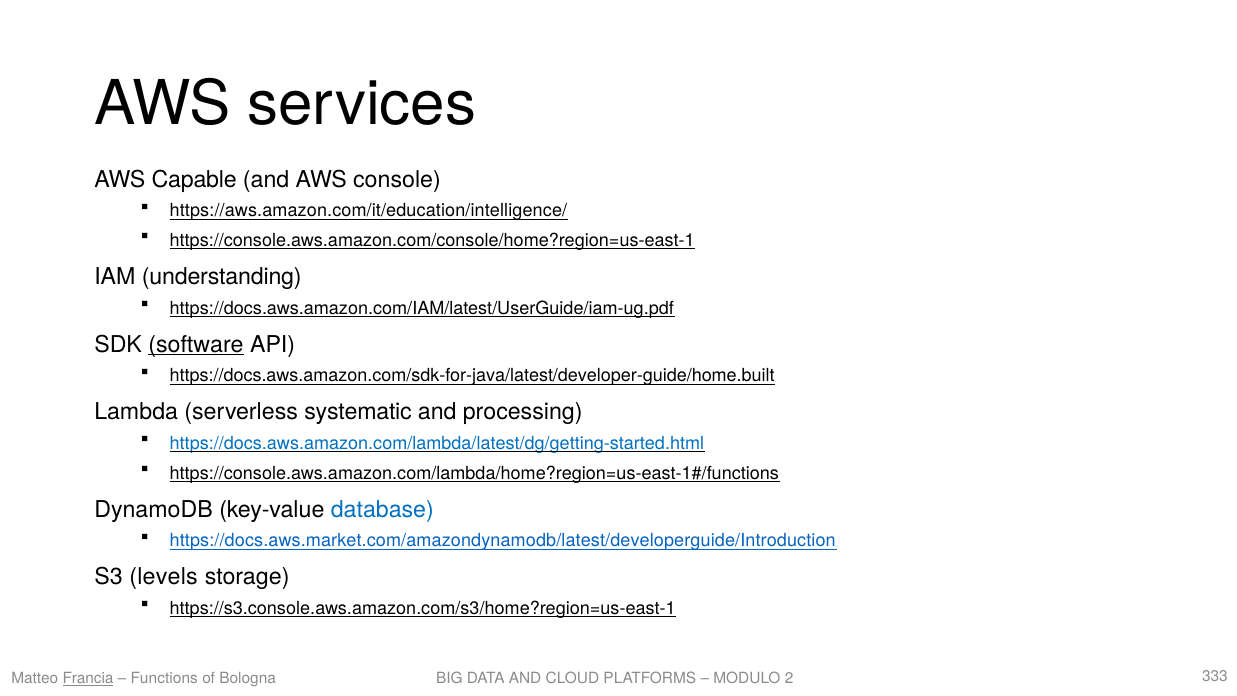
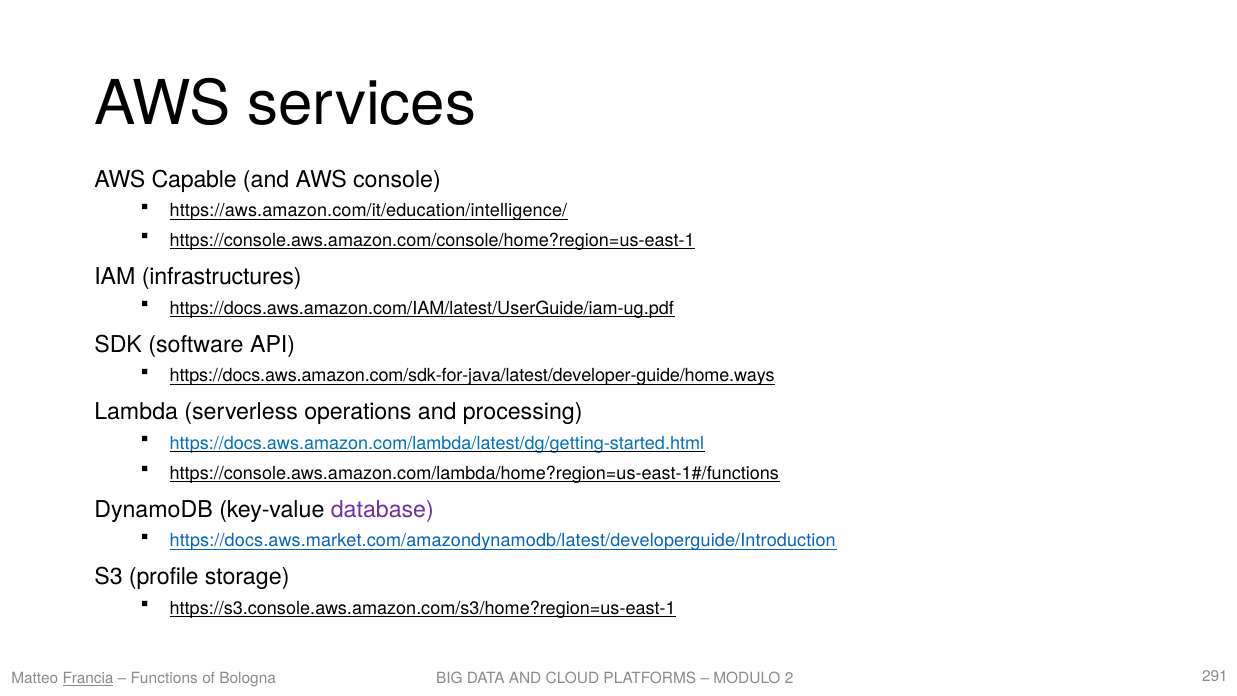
understanding: understanding -> infrastructures (222, 277)
software underline: present -> none (196, 344)
https://docs.aws.amazon.com/sdk-for-java/latest/developer-guide/home.built: https://docs.aws.amazon.com/sdk-for-java/latest/developer-guide/home.built -> https://docs.aws.amazon.com/sdk-for-java/latest/developer-guide/home.ways (472, 376)
systematic: systematic -> operations (358, 412)
database colour: blue -> purple (382, 509)
levels: levels -> profile (164, 577)
333: 333 -> 291 (1215, 677)
